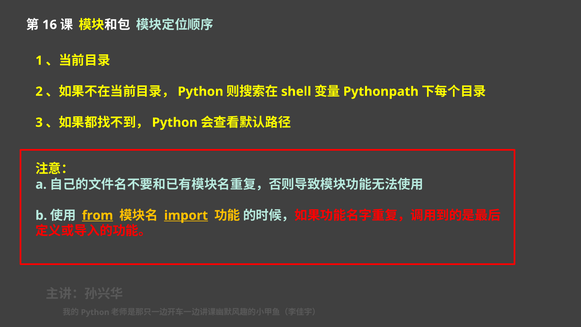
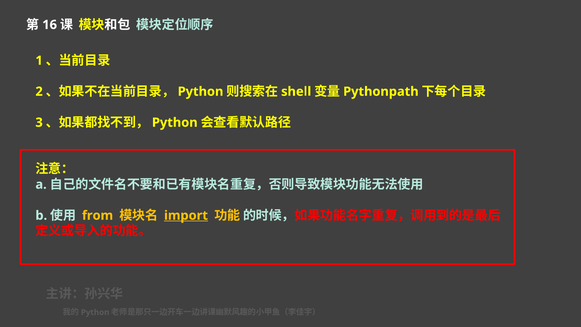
from underline: present -> none (98, 215)
